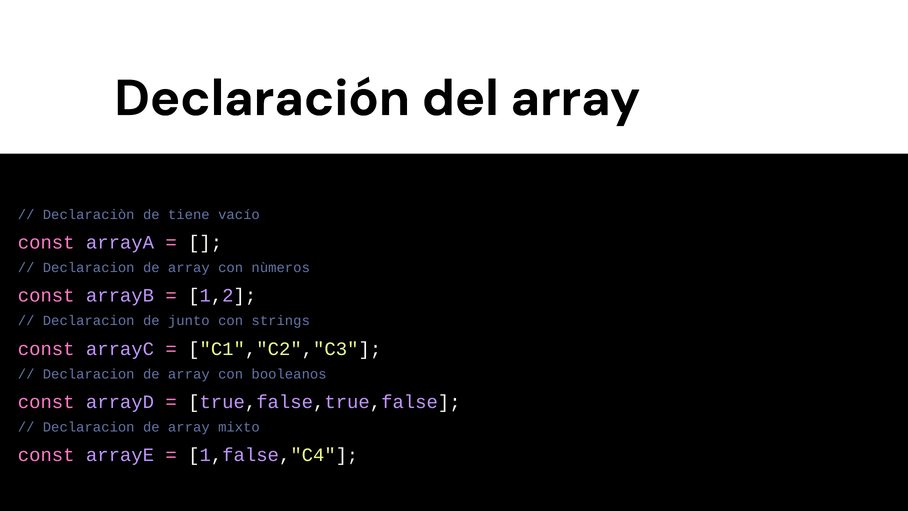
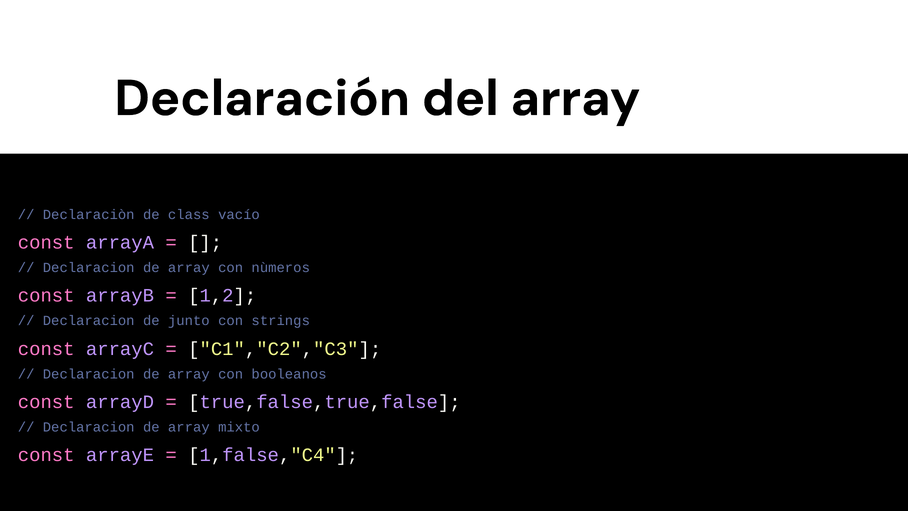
tiene: tiene -> class (189, 214)
